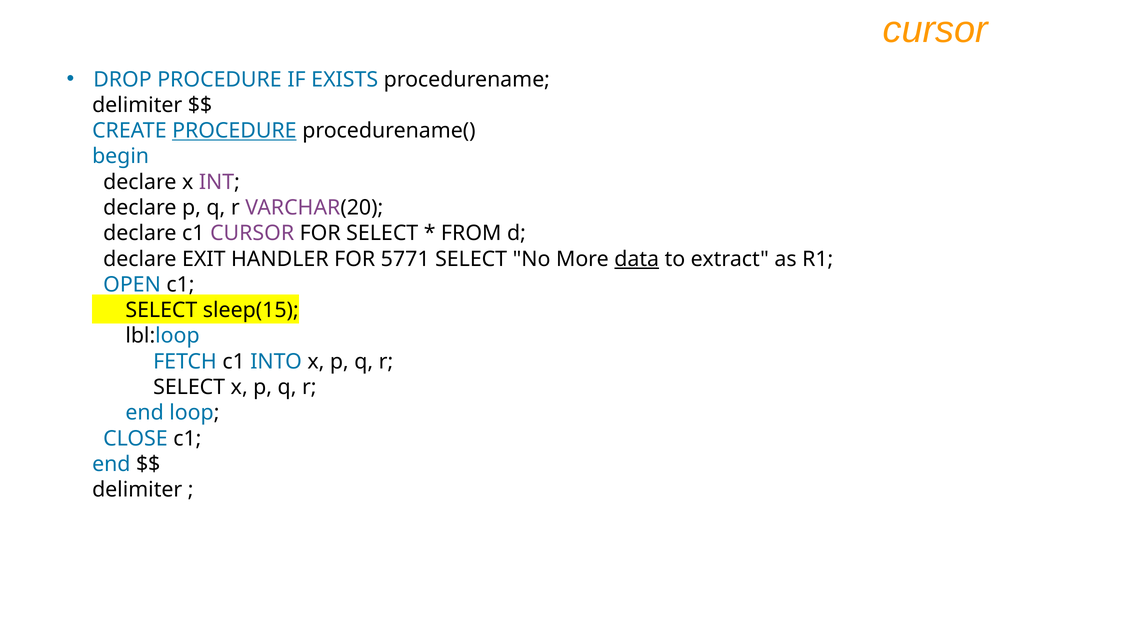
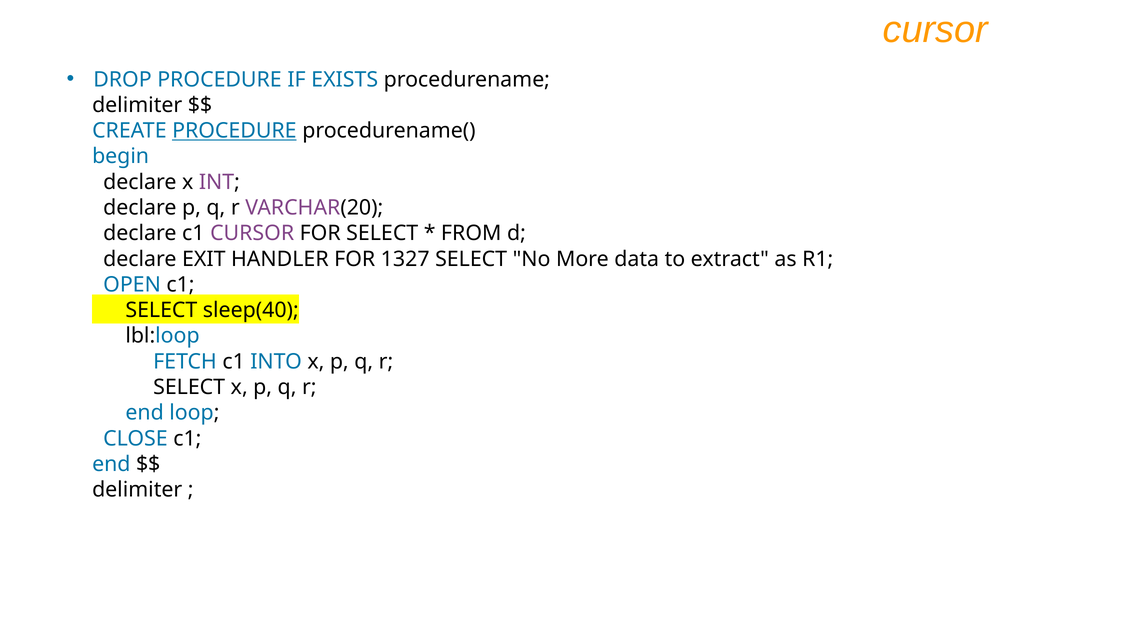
5771: 5771 -> 1327 (405, 259)
data underline: present -> none (637, 259)
sleep(15: sleep(15 -> sleep(40 (251, 310)
